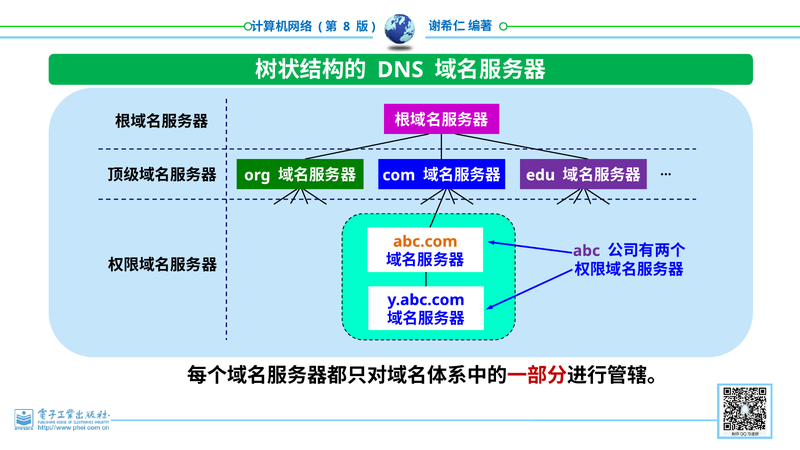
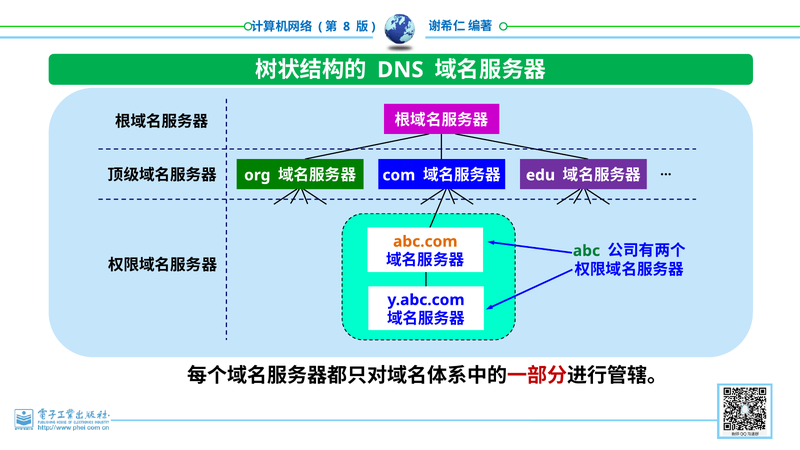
abc colour: purple -> green (586, 251)
